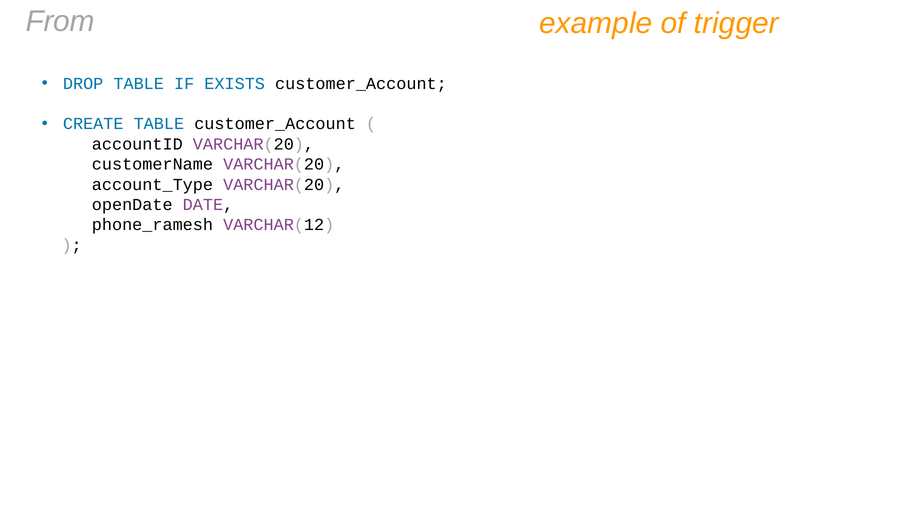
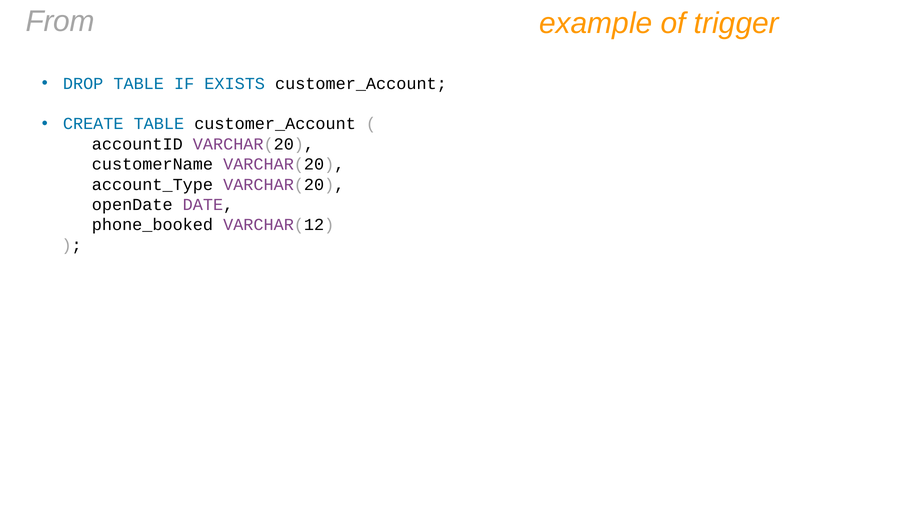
phone_ramesh: phone_ramesh -> phone_booked (152, 225)
